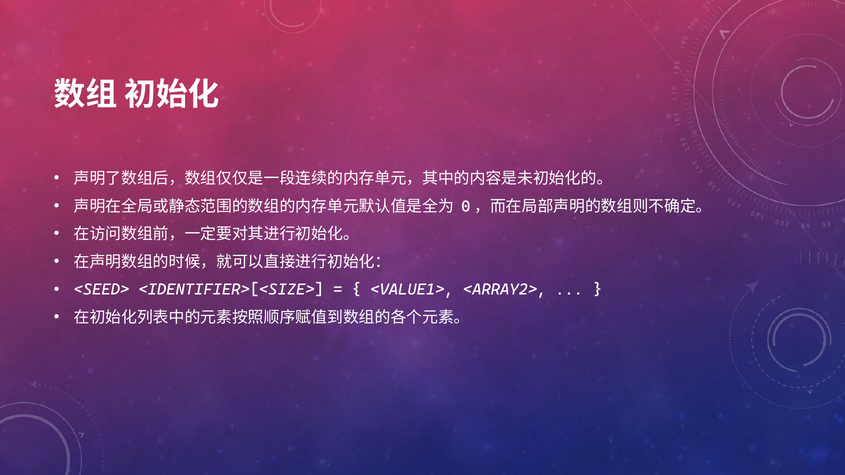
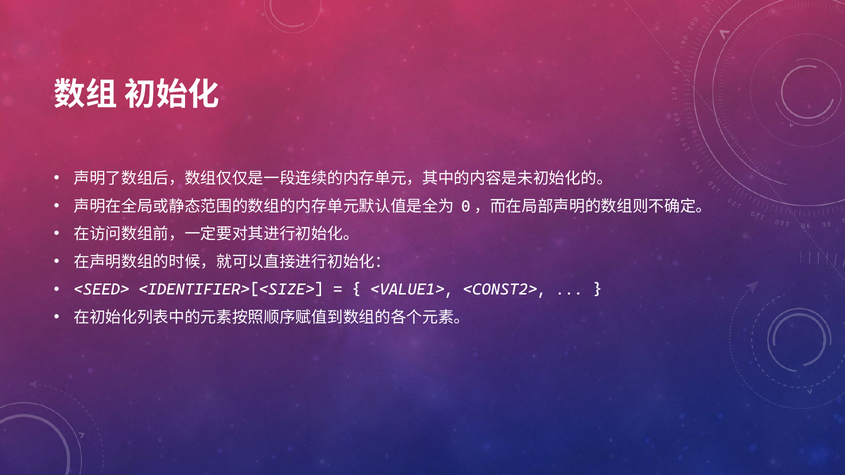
<ARRAY2>: <ARRAY2> -> <CONST2> (505, 290)
